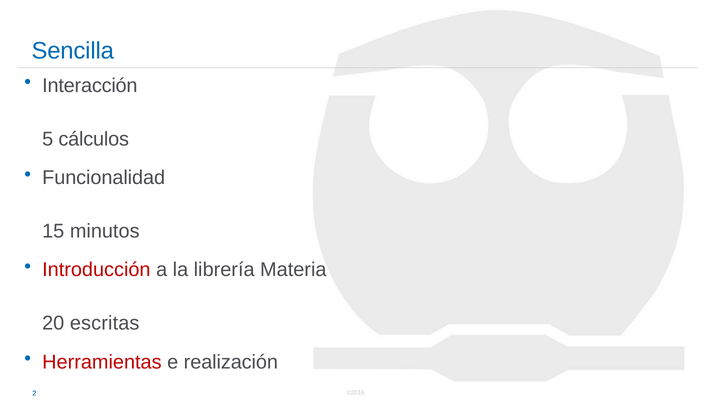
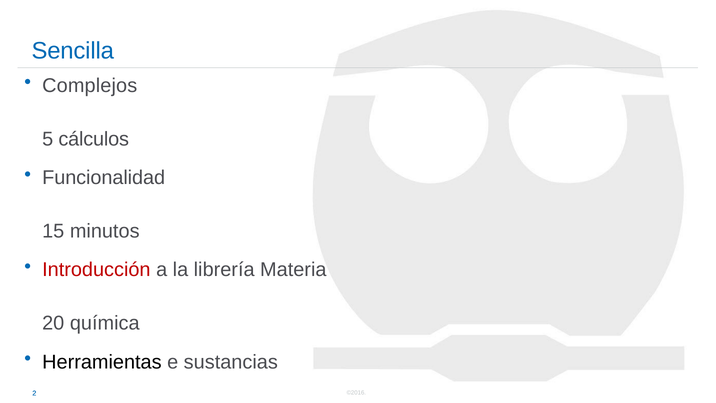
Interacción: Interacción -> Complejos (90, 86)
escritas: escritas -> química (105, 323)
Herramientas colour: red -> black (102, 362)
realización: realización -> sustancias (231, 362)
